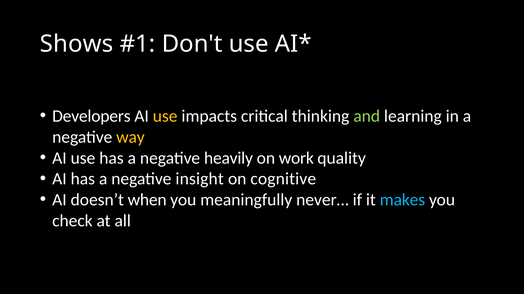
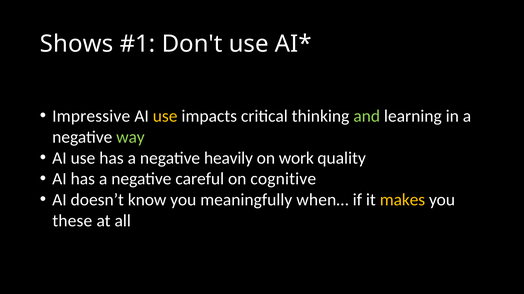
Developers: Developers -> Impressive (91, 116)
way colour: yellow -> light green (130, 137)
insight: insight -> careful (200, 179)
when: when -> know (147, 200)
never…: never… -> when… (322, 200)
makes colour: light blue -> yellow (402, 200)
check: check -> these (72, 221)
